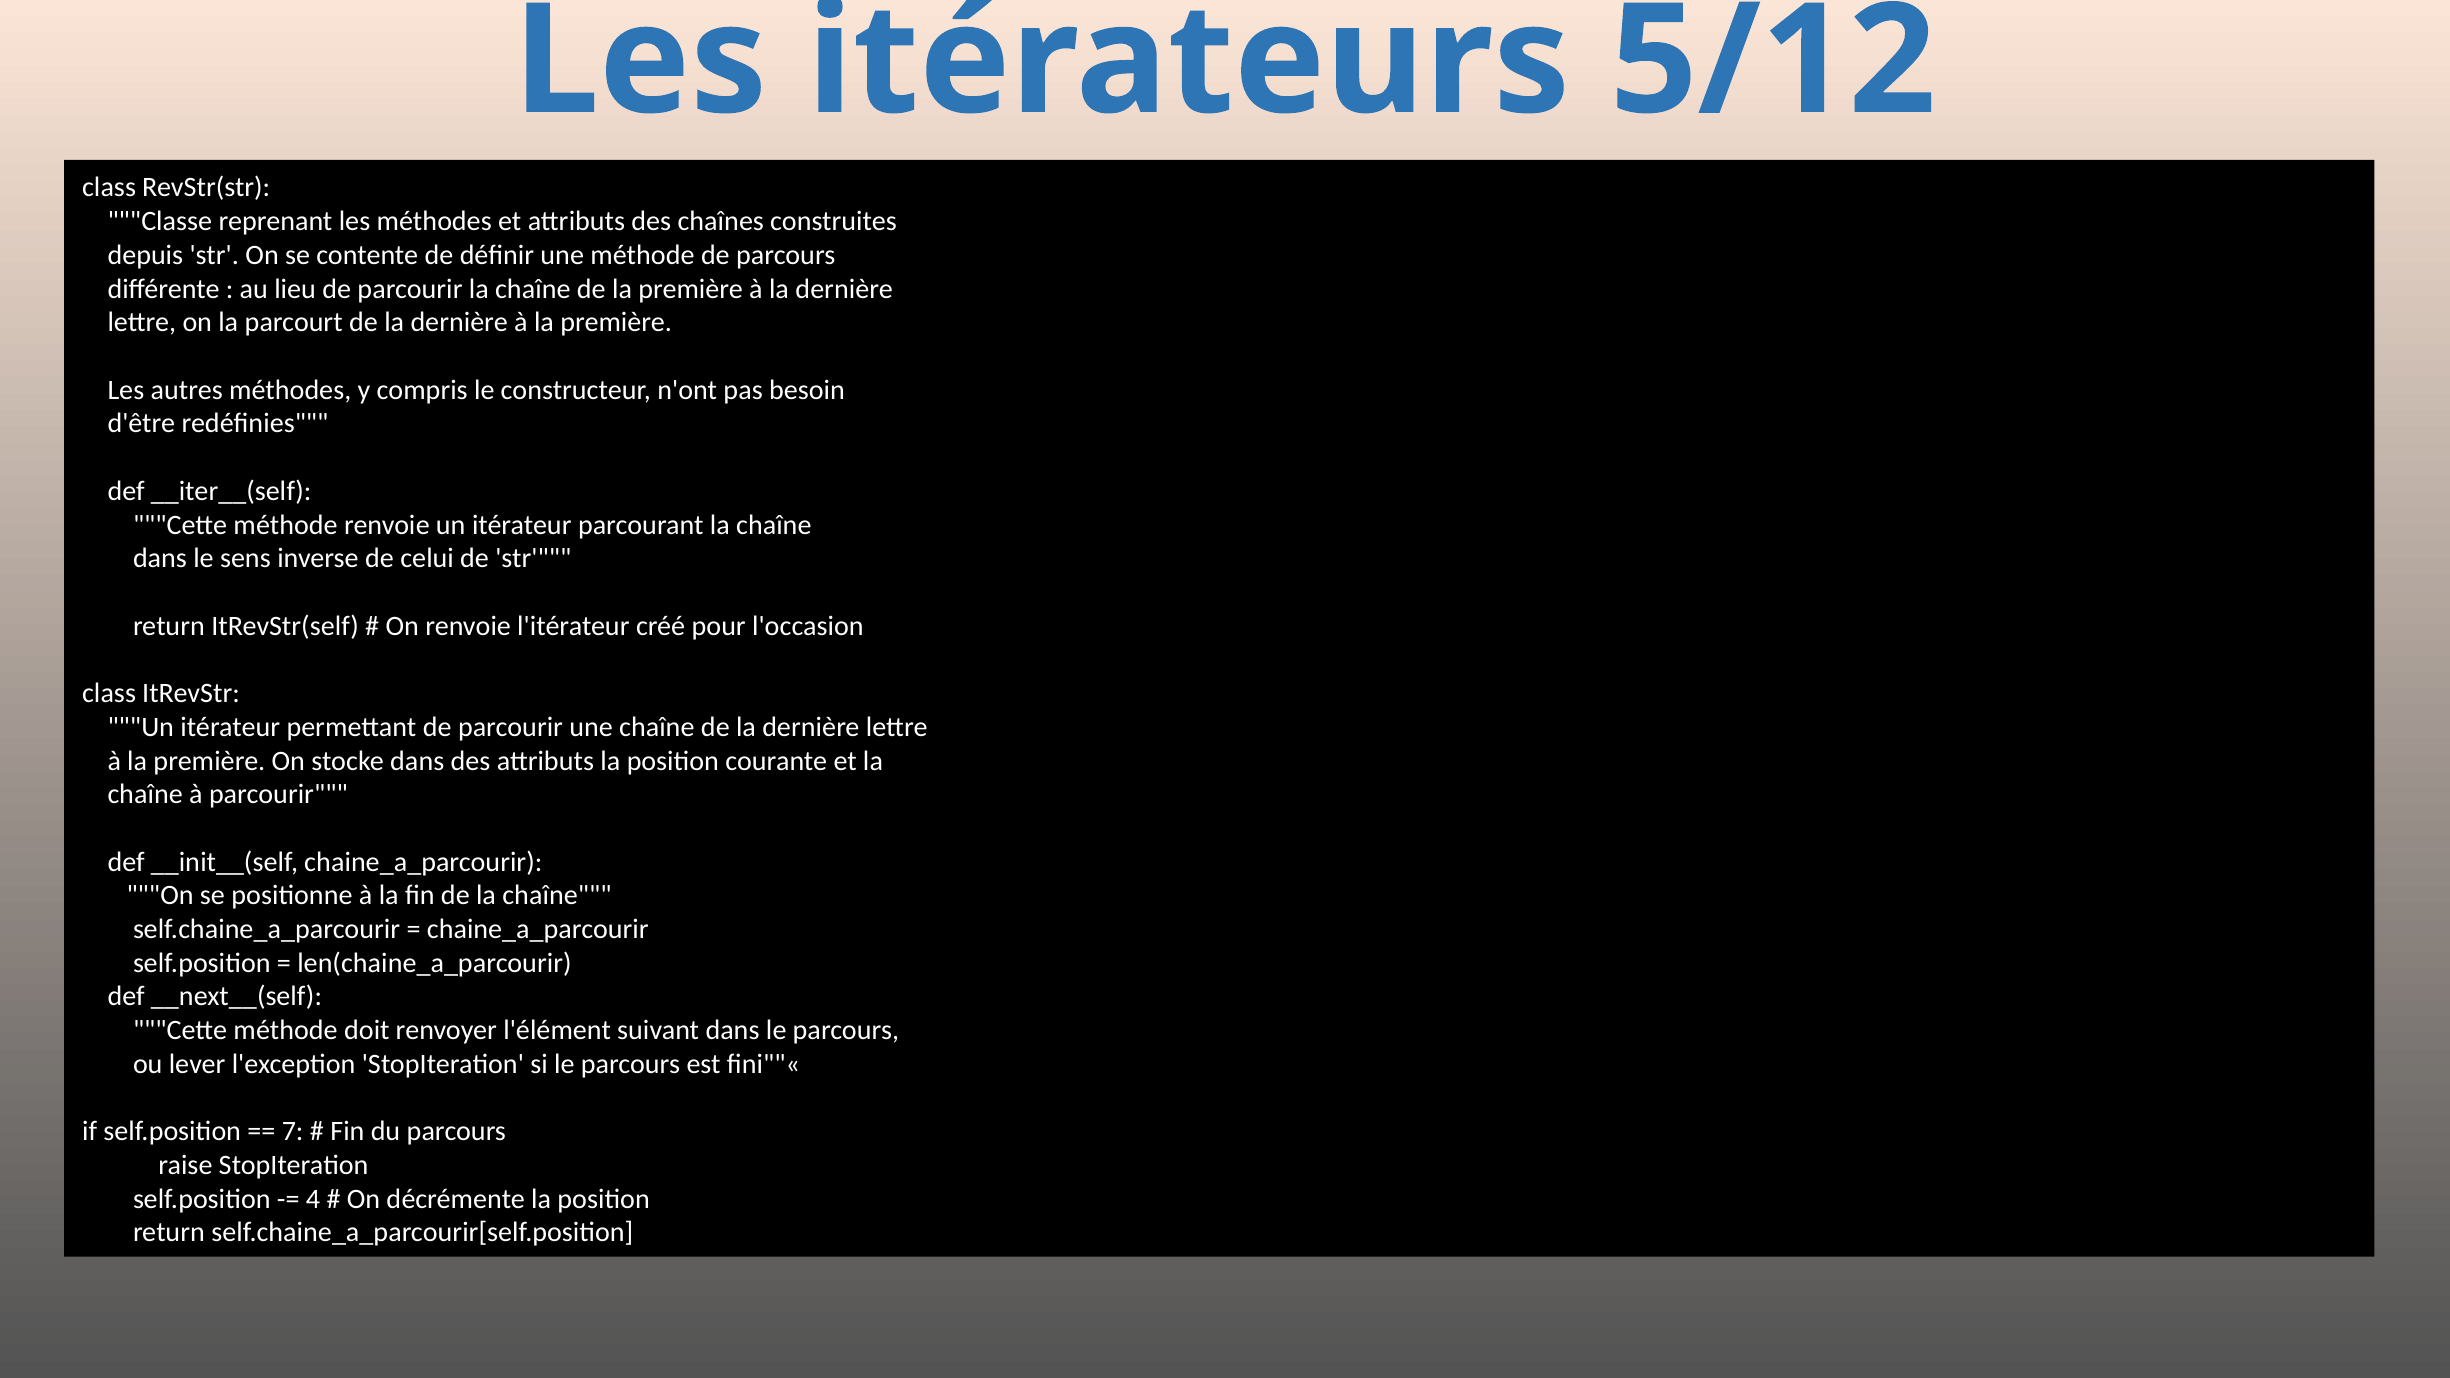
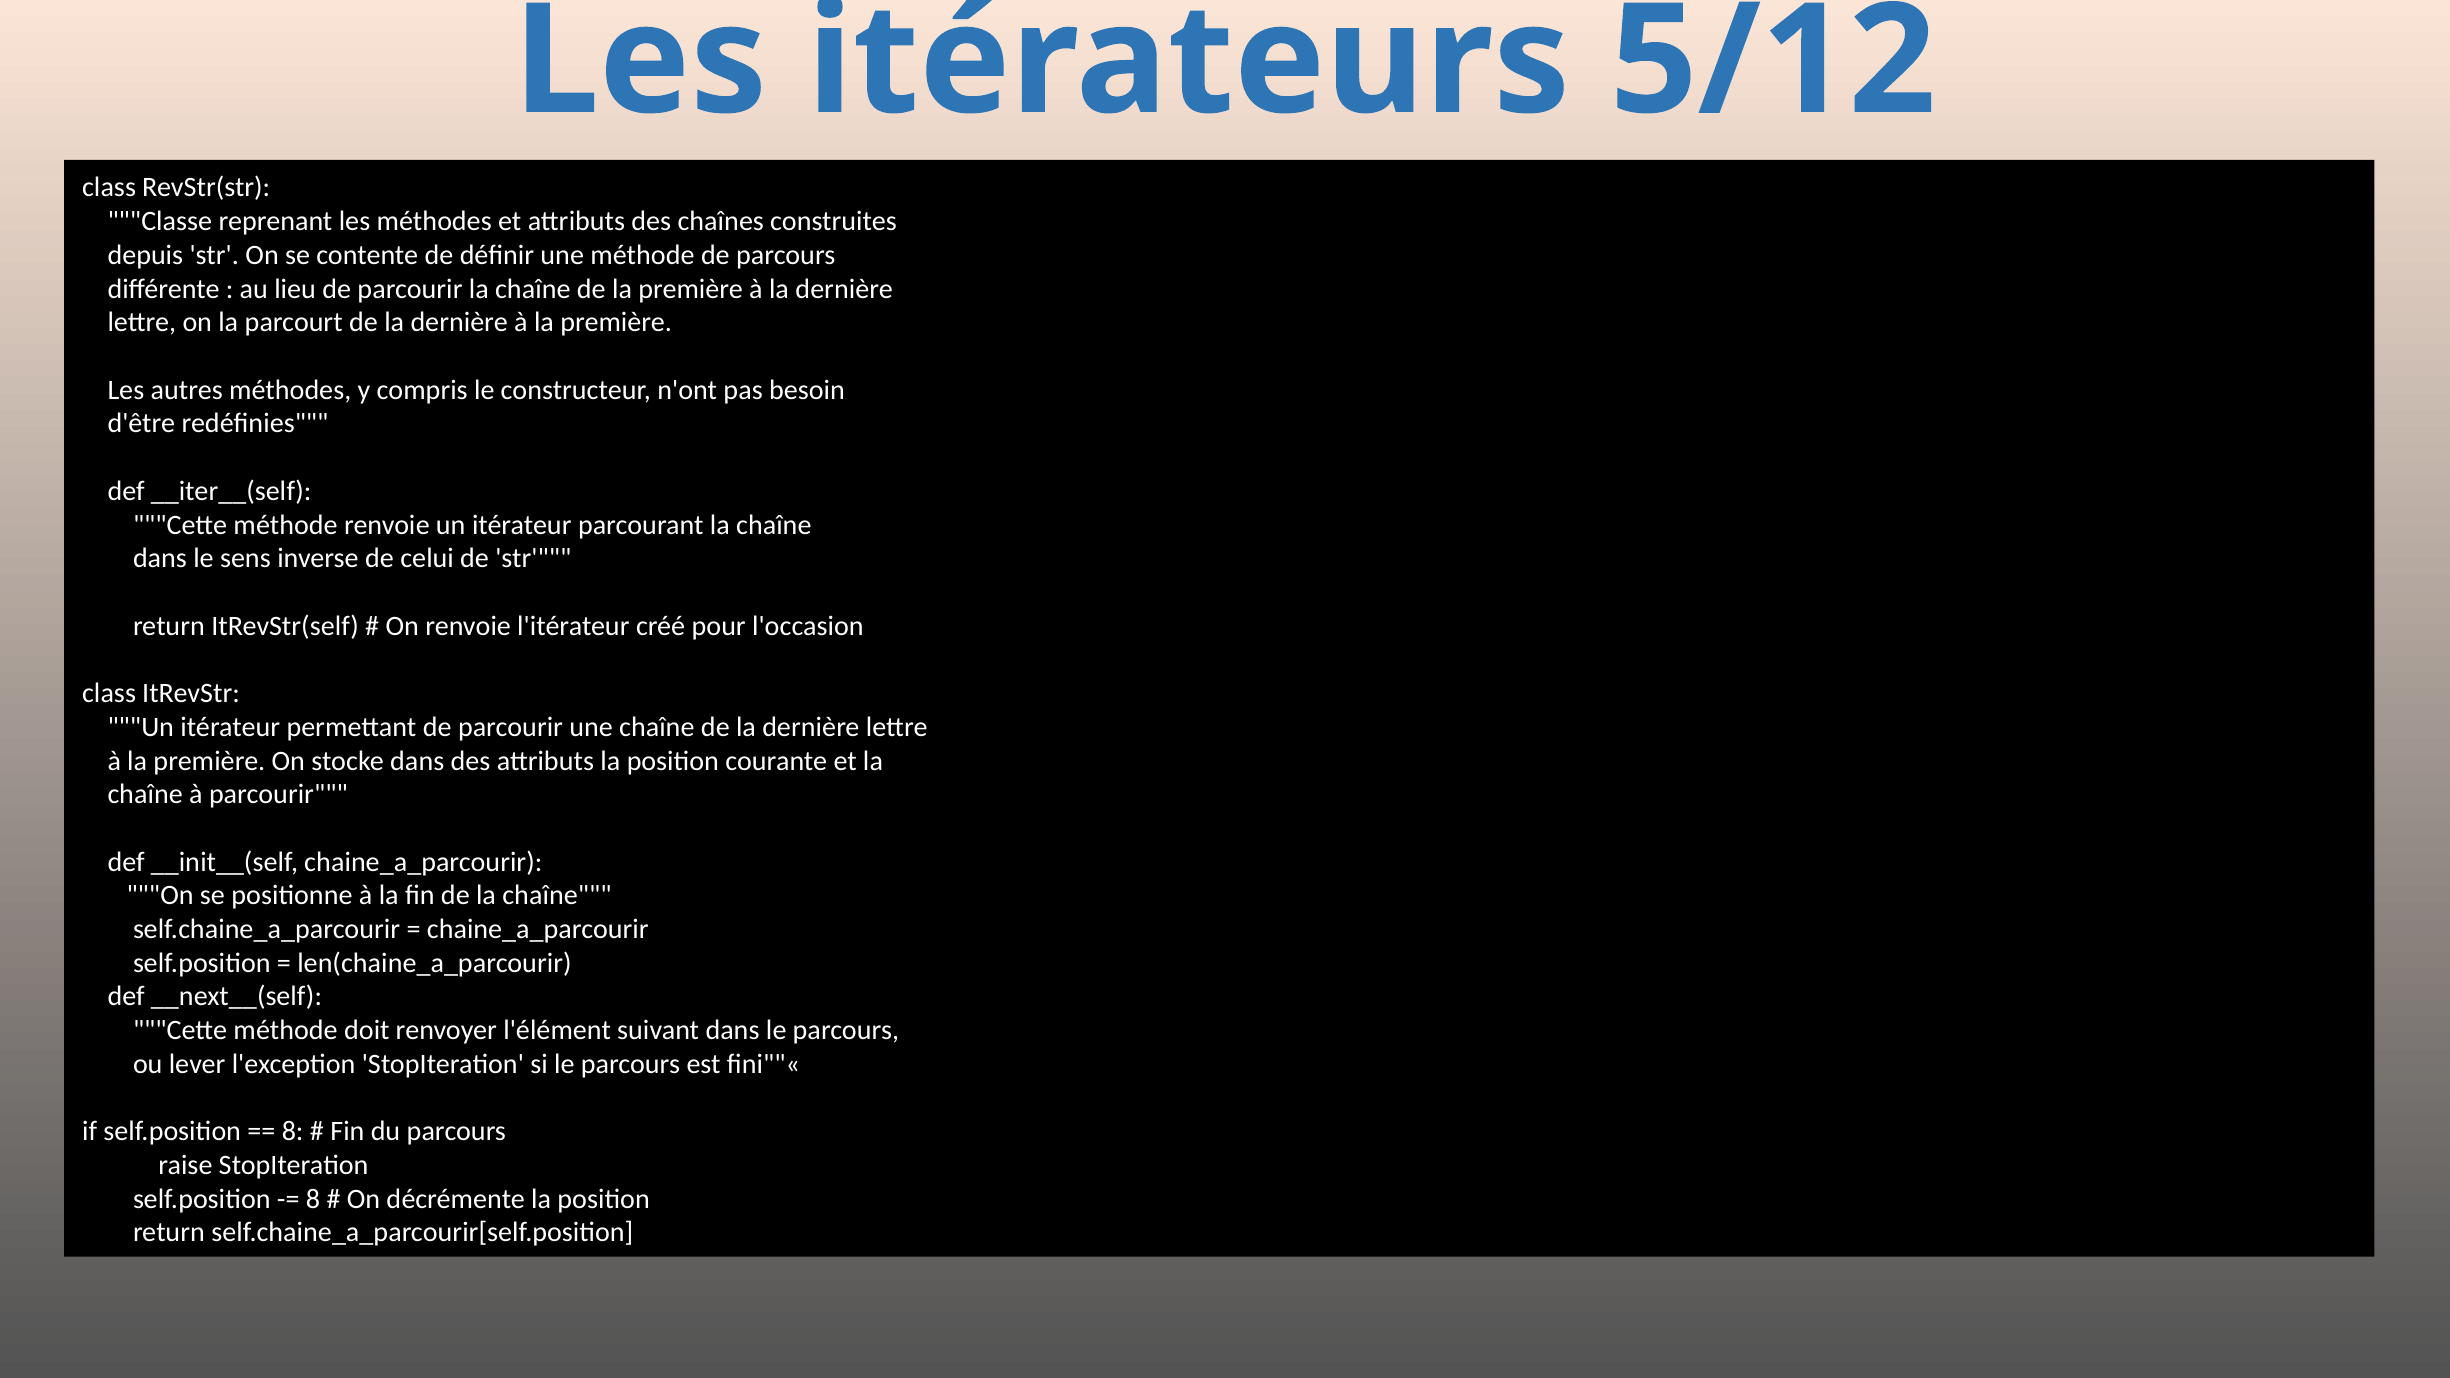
7: 7 -> 8 (293, 1132)
4: 4 -> 8 (313, 1199)
